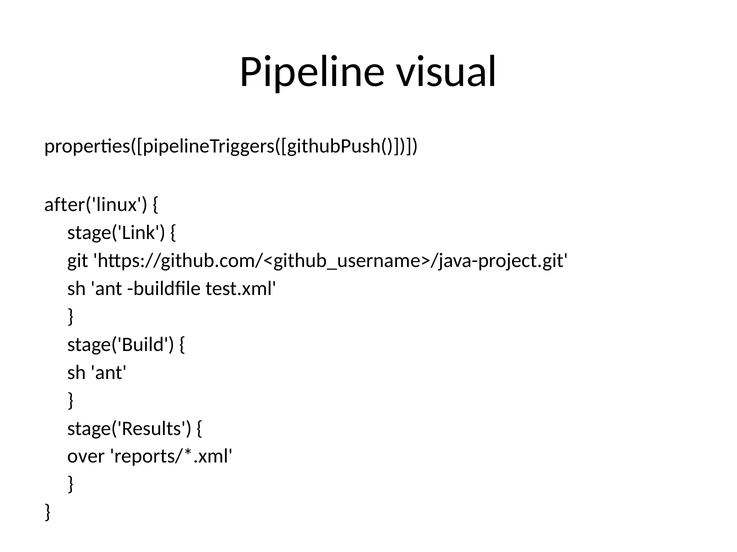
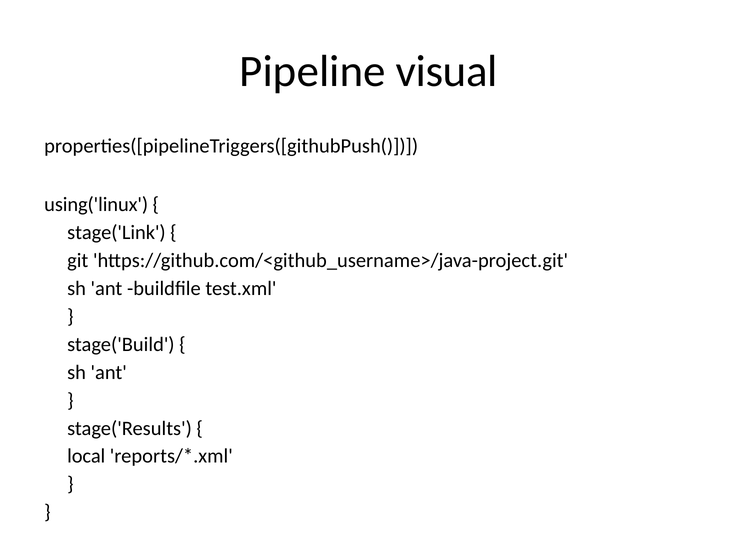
after('linux: after('linux -> using('linux (96, 205)
over: over -> local (86, 457)
